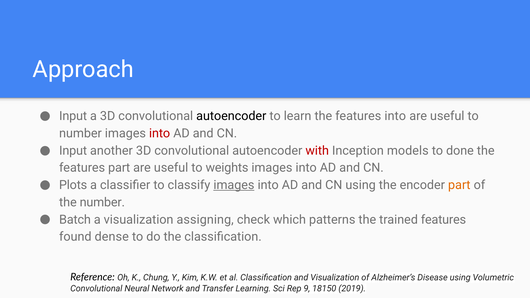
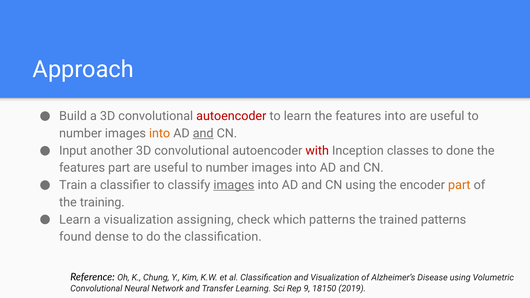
Input: Input -> Build (73, 116)
autoencoder colour: black -> red (231, 116)
into colour: red -> orange (160, 133)
and underline: none -> present (203, 133)
models: models -> classes (408, 151)
weights: weights -> number (227, 168)
Plots: Plots -> Train (73, 185)
the number: number -> training (102, 202)
Batch: Batch -> Learn (75, 220)
trained features: features -> patterns (443, 220)
